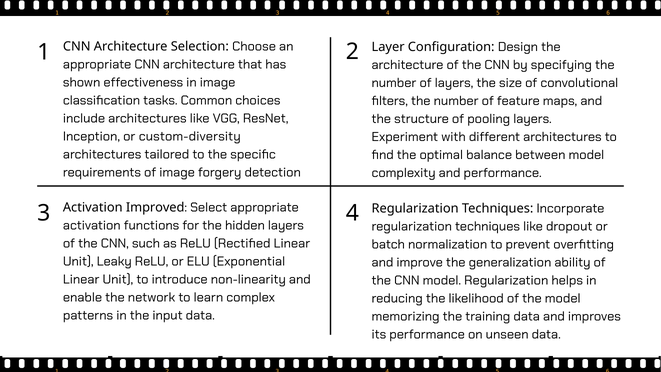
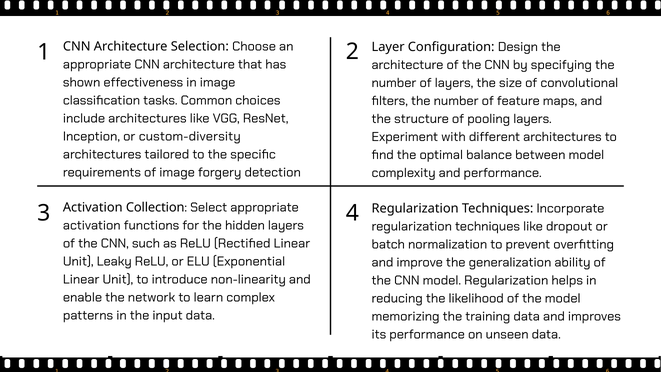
Improved: Improved -> Collection (155, 208)
